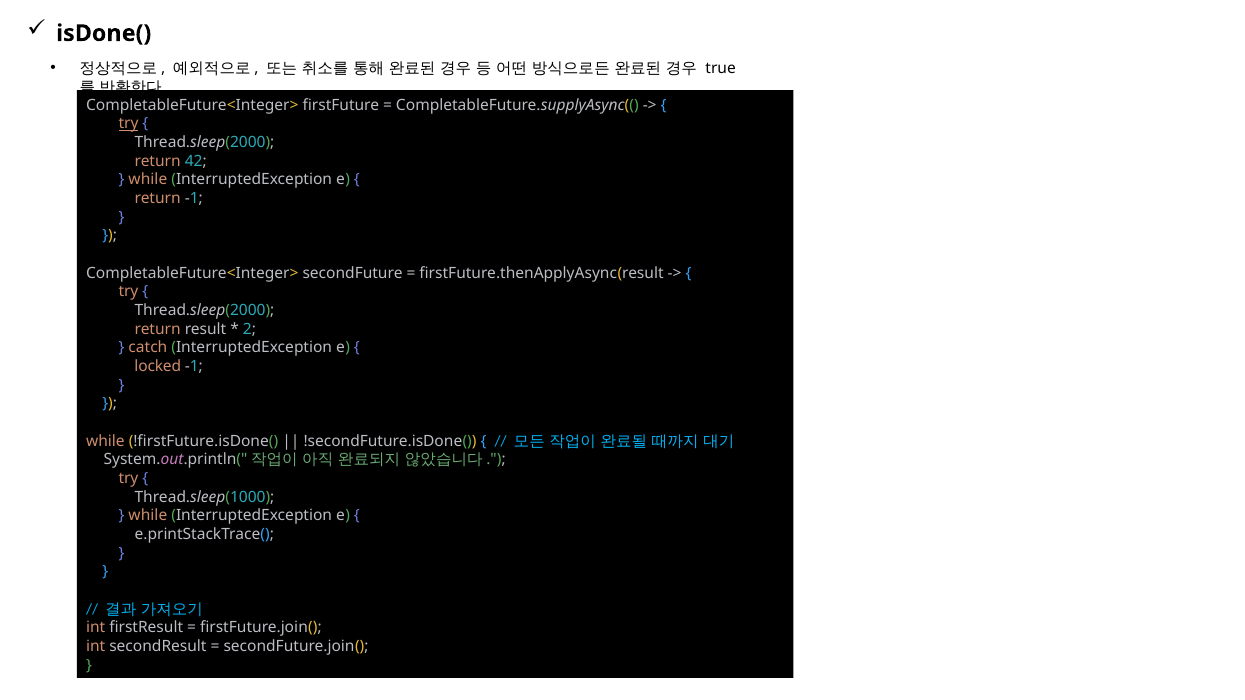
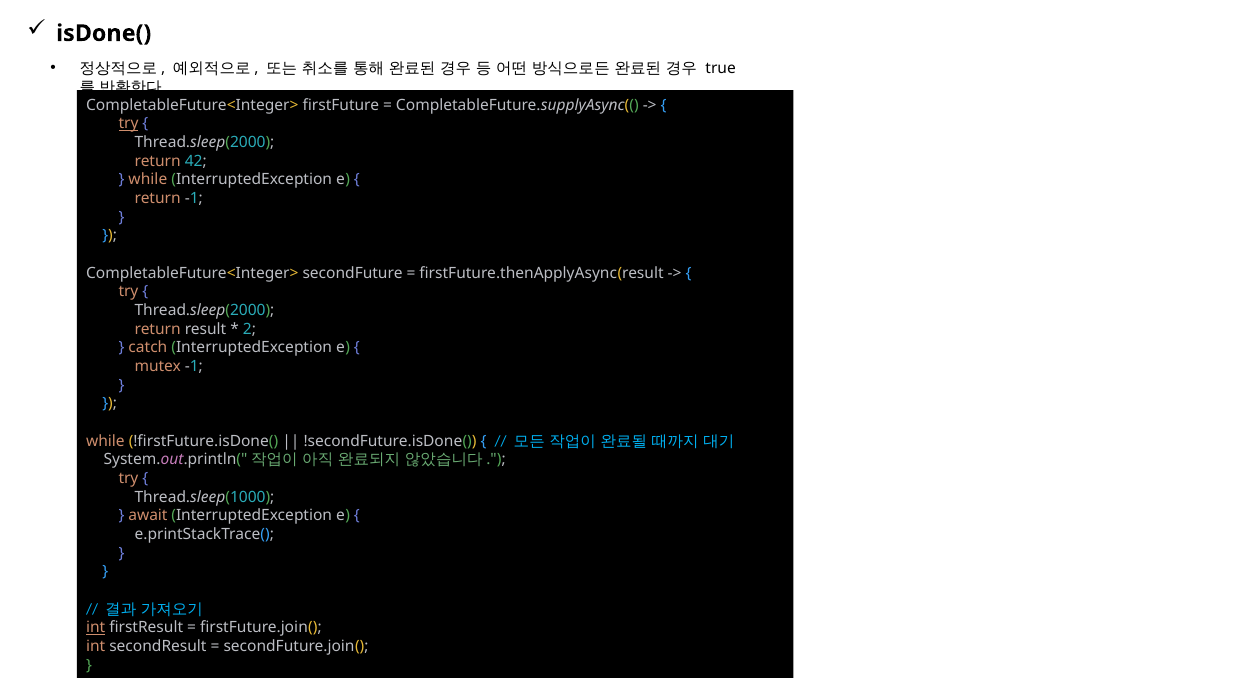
locked: locked -> mutex (158, 367)
while: while -> await (148, 516)
int underline: none -> present (96, 628)
